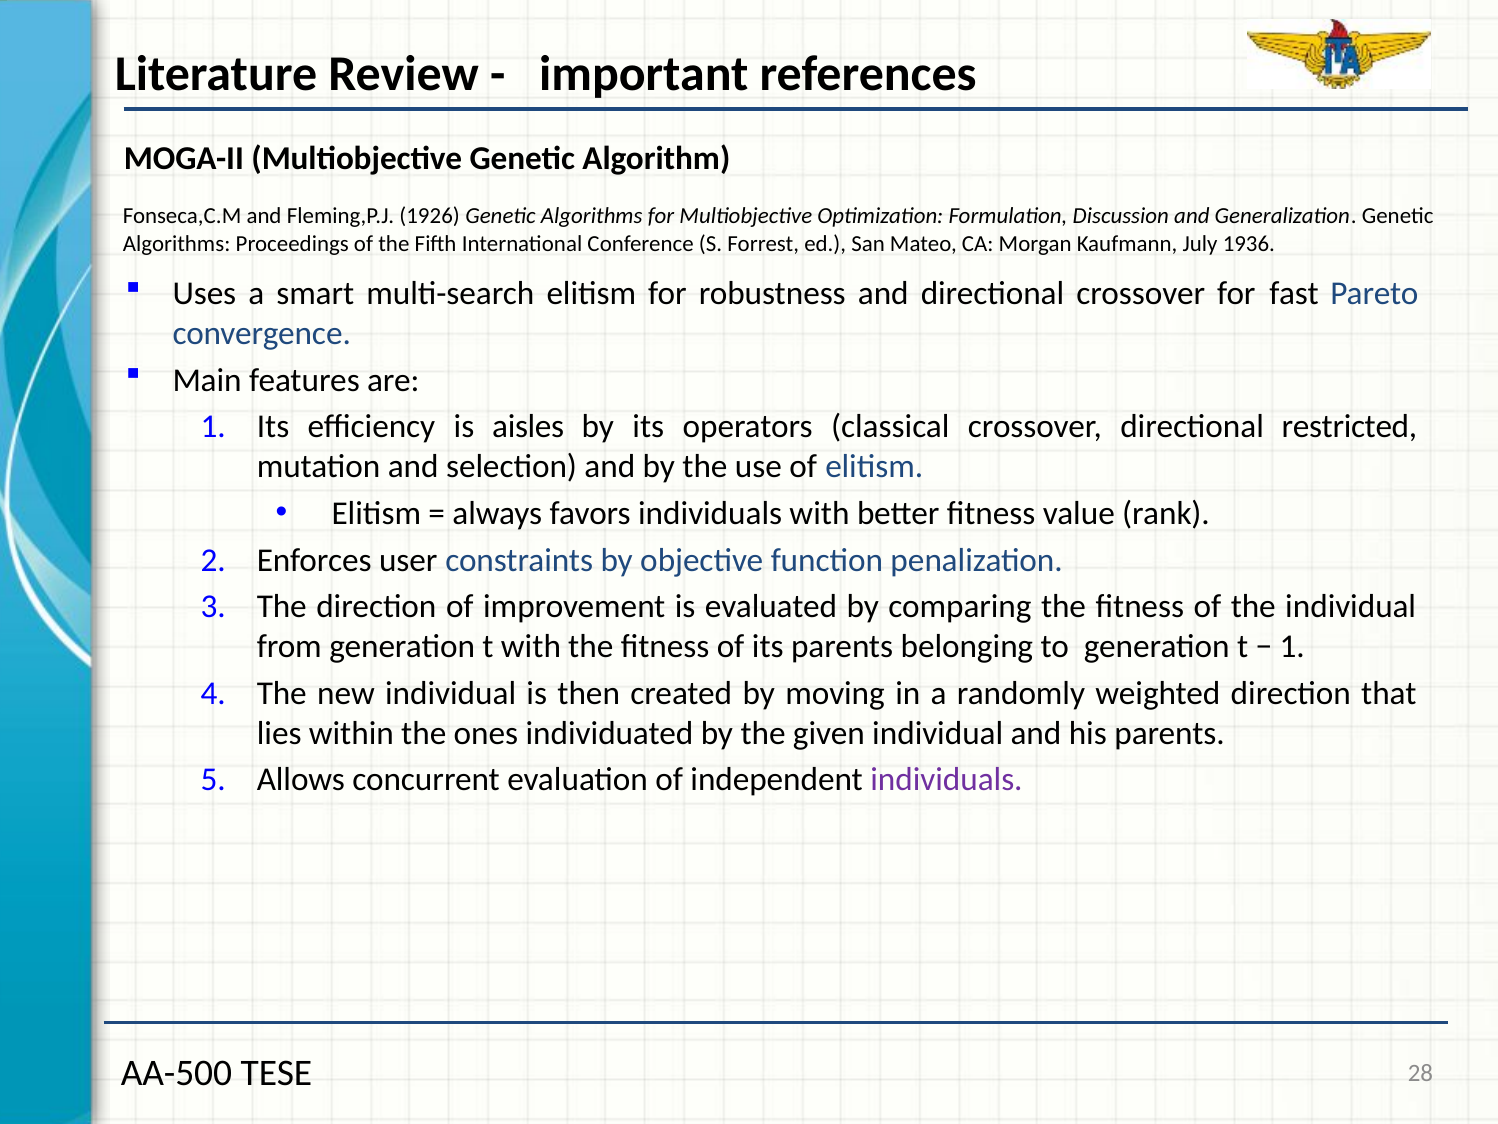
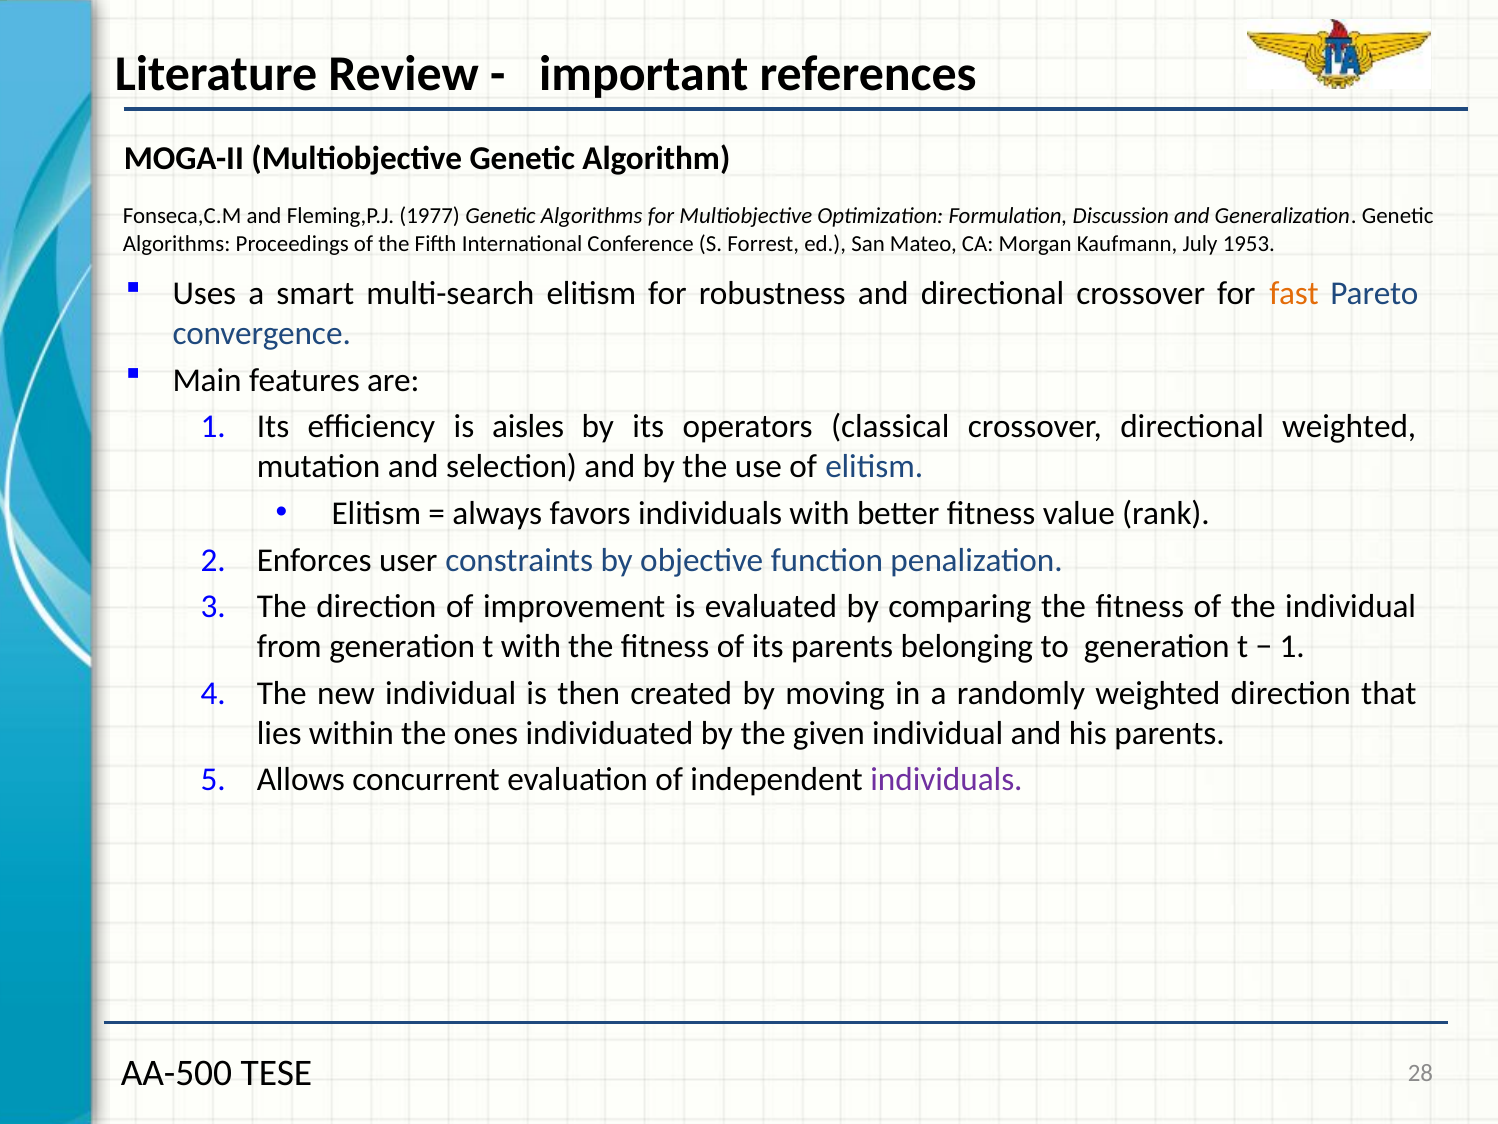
1926: 1926 -> 1977 (430, 216)
1936: 1936 -> 1953 (1249, 244)
fast colour: black -> orange (1294, 294)
directional restricted: restricted -> weighted (1349, 427)
